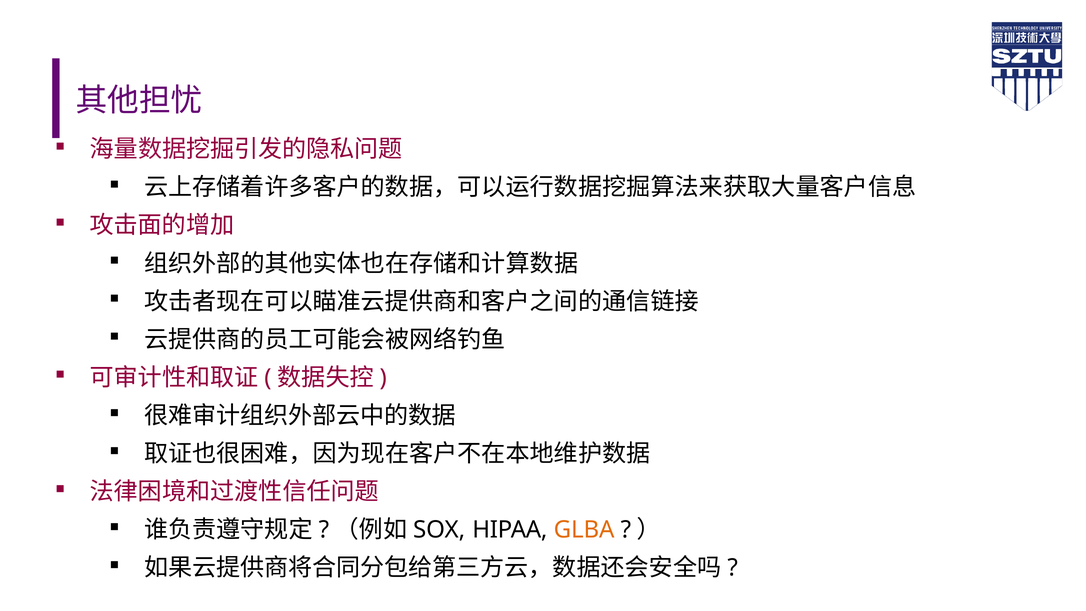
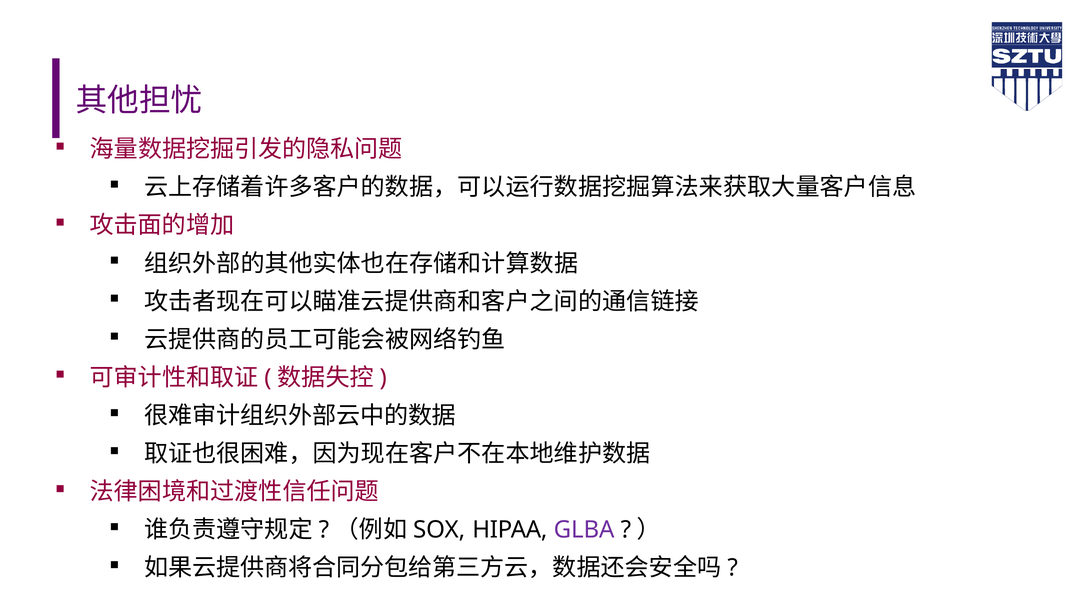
GLBA colour: orange -> purple (584, 530)
